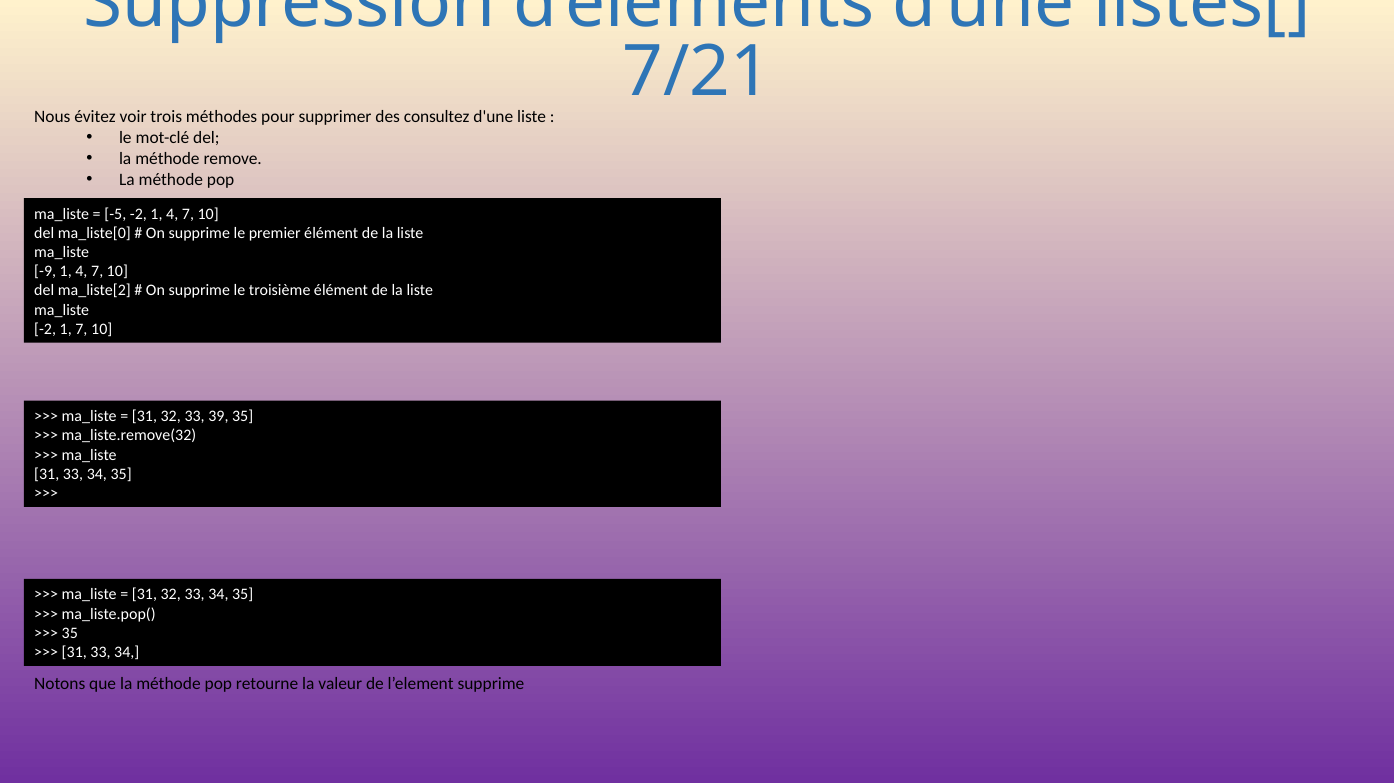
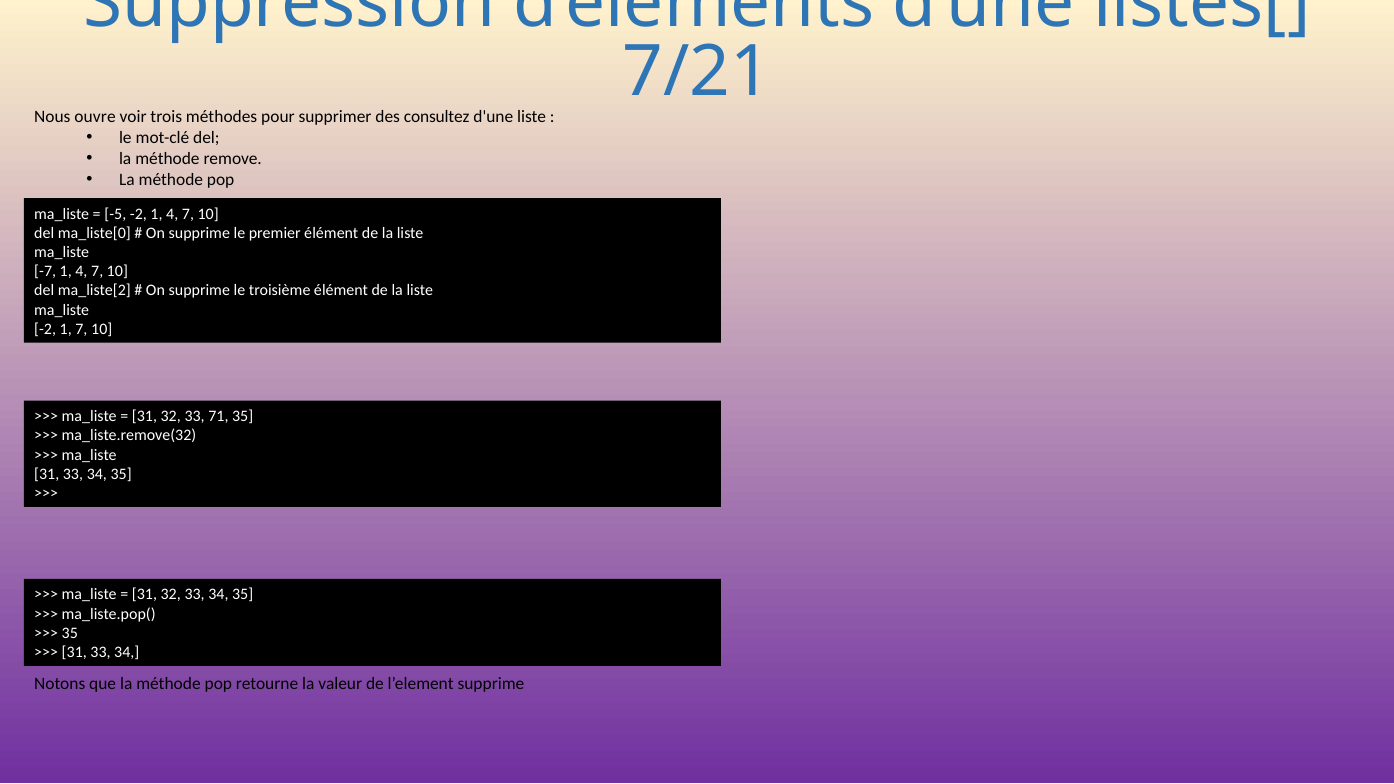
évitez: évitez -> ouvre (95, 117)
-9: -9 -> -7 (45, 271)
39: 39 -> 71 (218, 417)
